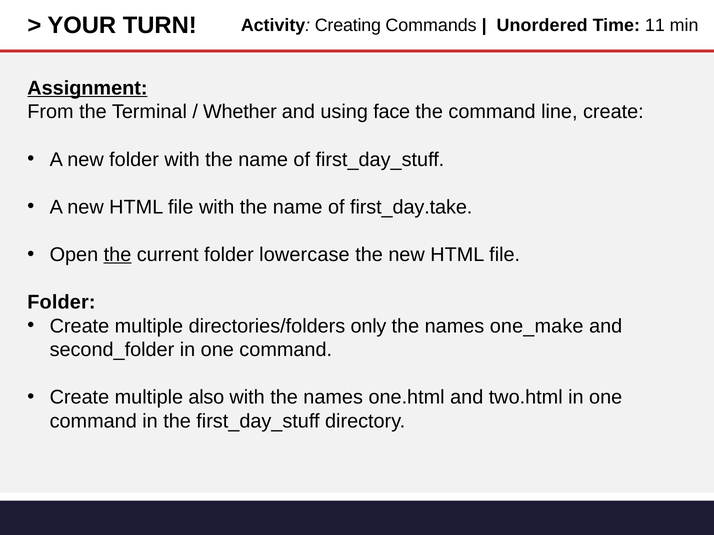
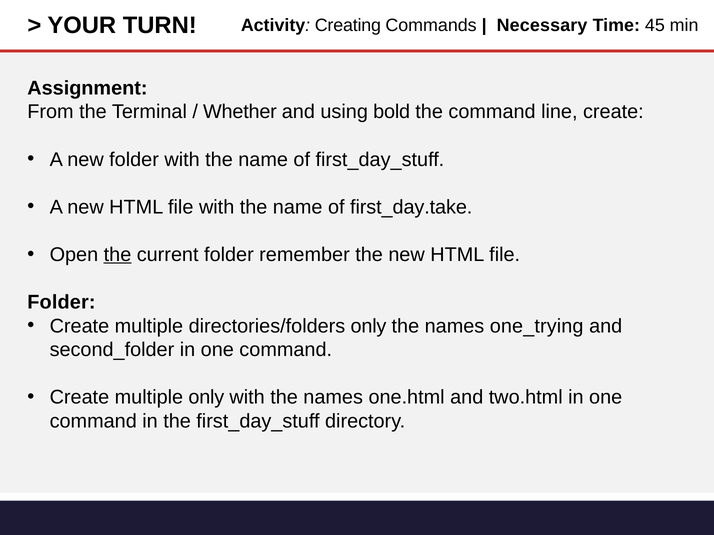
Unordered: Unordered -> Necessary (542, 25)
11: 11 -> 45 (655, 25)
Assignment underline: present -> none (87, 88)
face: face -> bold (392, 112)
lowercase: lowercase -> remember (305, 255)
one_make: one_make -> one_trying (537, 326)
multiple also: also -> only (206, 398)
